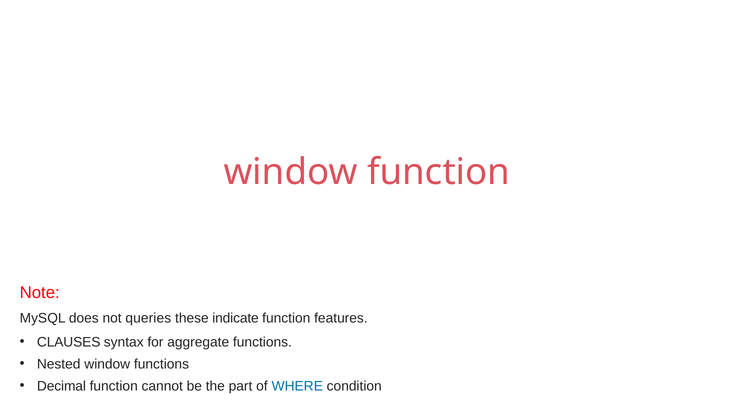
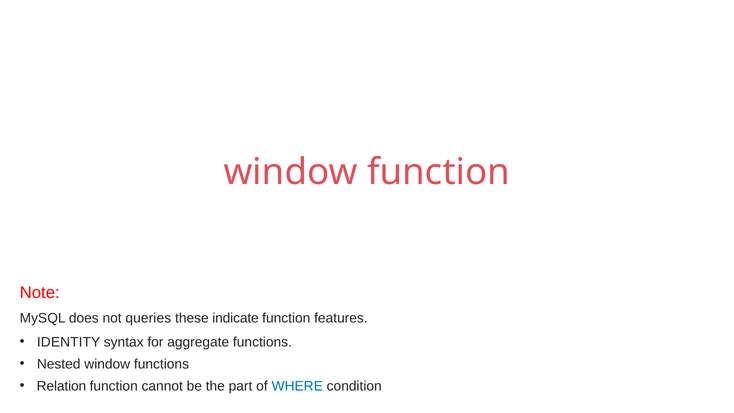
CLAUSES: CLAUSES -> IDENTITY (69, 342)
Decimal: Decimal -> Relation (61, 386)
